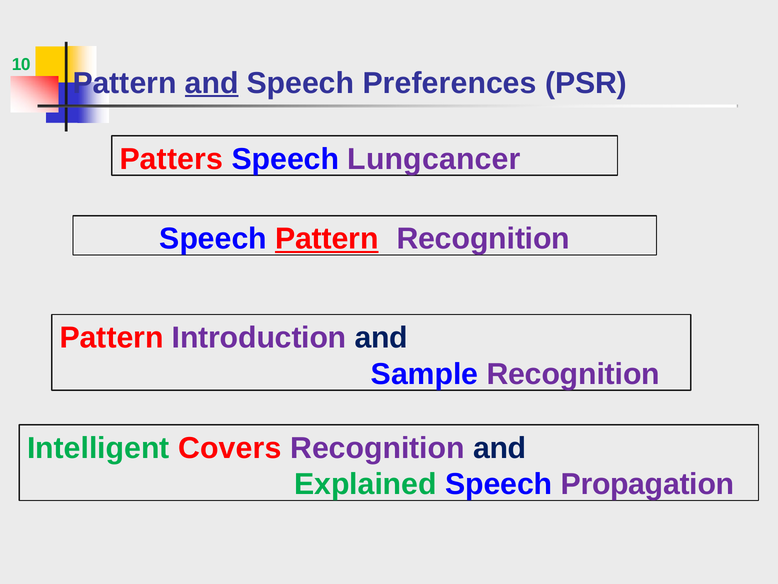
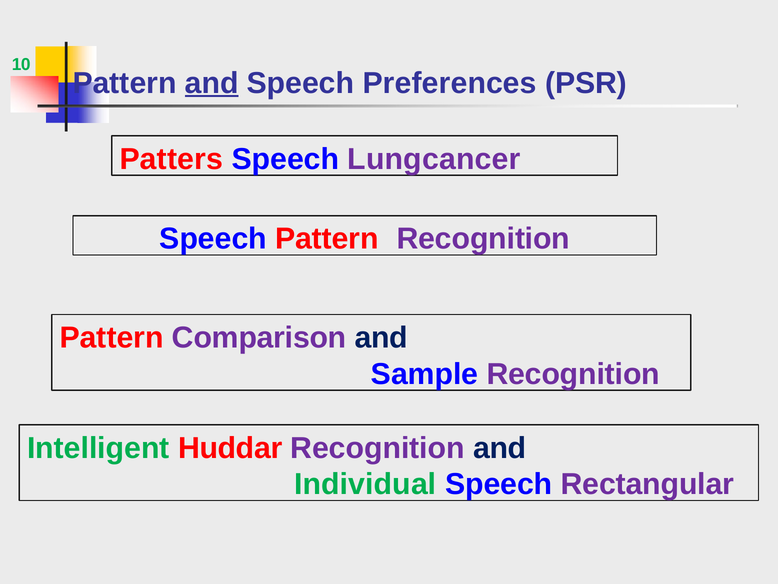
Pattern underline: present -> none (327, 239)
Introduction: Introduction -> Comparison (259, 338)
Covers: Covers -> Huddar (230, 448)
Explained: Explained -> Individual (365, 484)
Propagation: Propagation -> Rectangular (647, 484)
